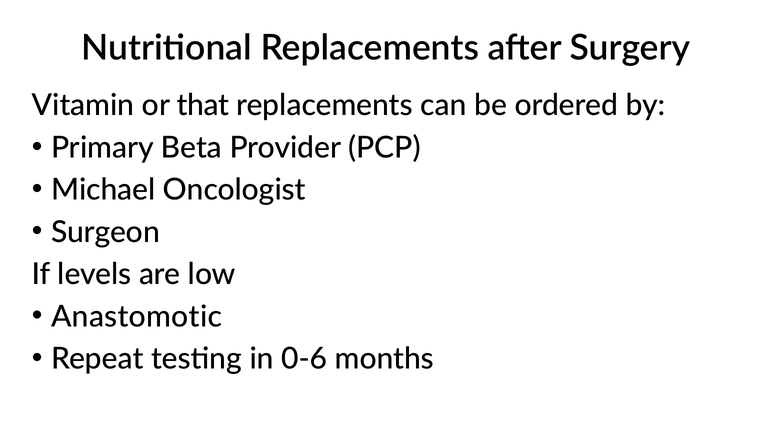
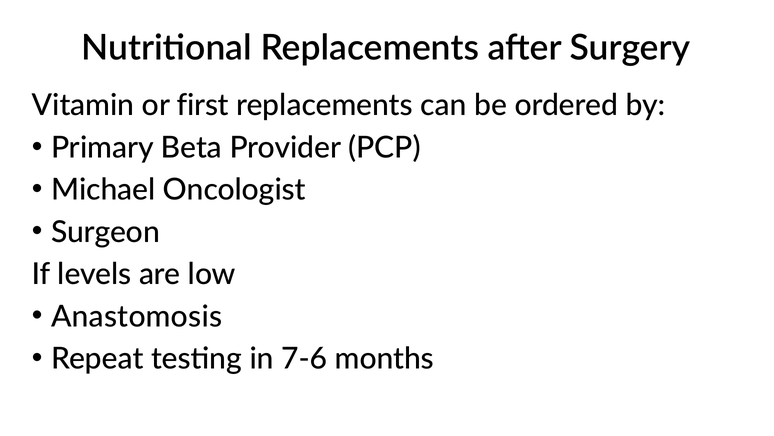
that: that -> first (203, 105)
Anastomotic: Anastomotic -> Anastomosis (137, 316)
0-6: 0-6 -> 7-6 (304, 358)
